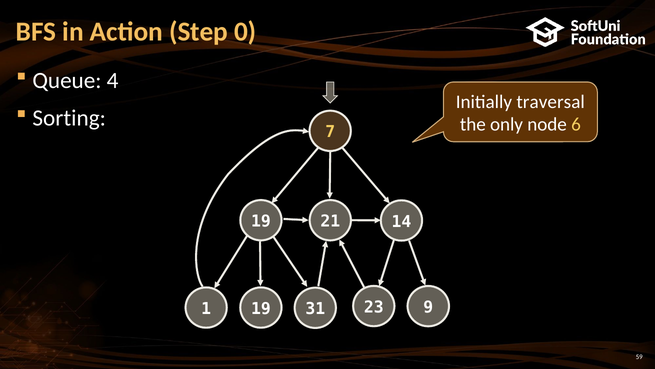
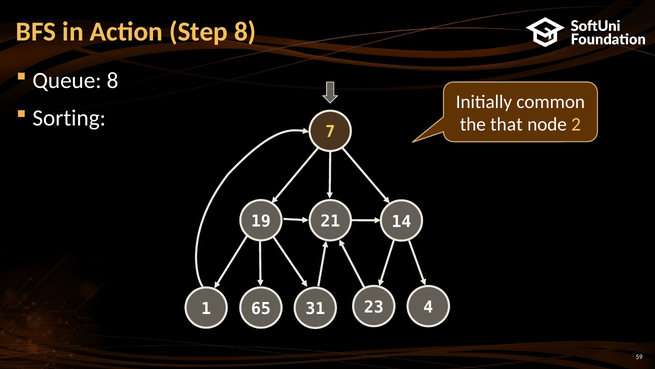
Step 0: 0 -> 8 (245, 32)
Queue 4: 4 -> 8 (113, 81)
traversal: traversal -> common (551, 102)
only: only -> that (506, 125)
6: 6 -> 2 (576, 125)
9: 9 -> 4 (428, 307)
1 19: 19 -> 65 (261, 308)
